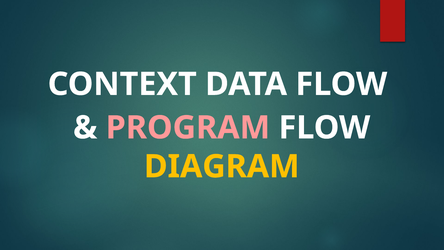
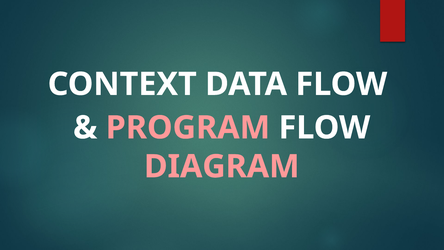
DIAGRAM colour: yellow -> pink (222, 166)
